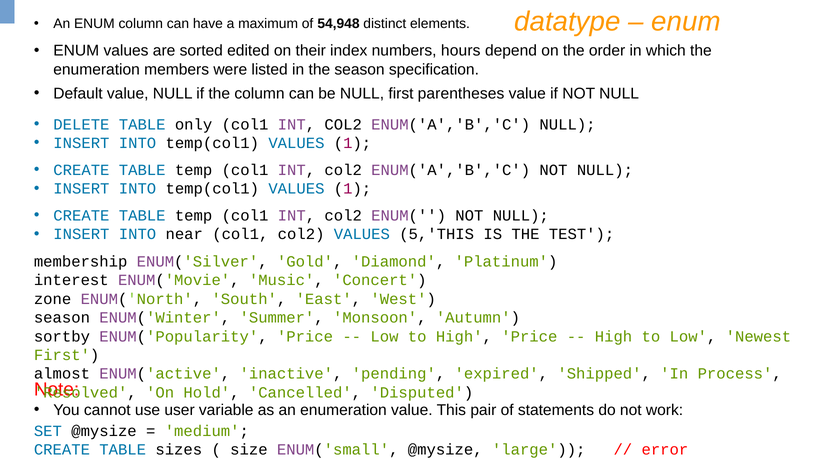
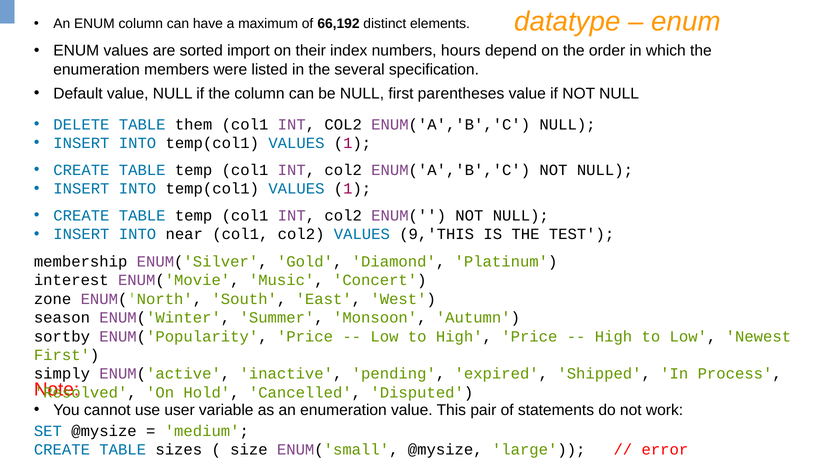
54,948: 54,948 -> 66,192 (338, 24)
edited: edited -> import (248, 51)
the season: season -> several (360, 70)
only: only -> them (194, 124)
5,'THIS: 5,'THIS -> 9,'THIS (437, 235)
almost: almost -> simply (62, 374)
